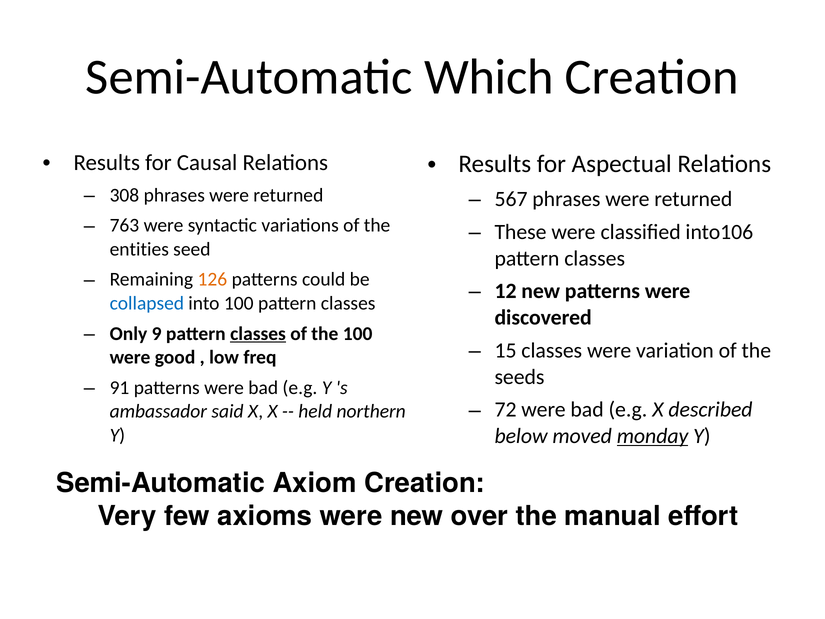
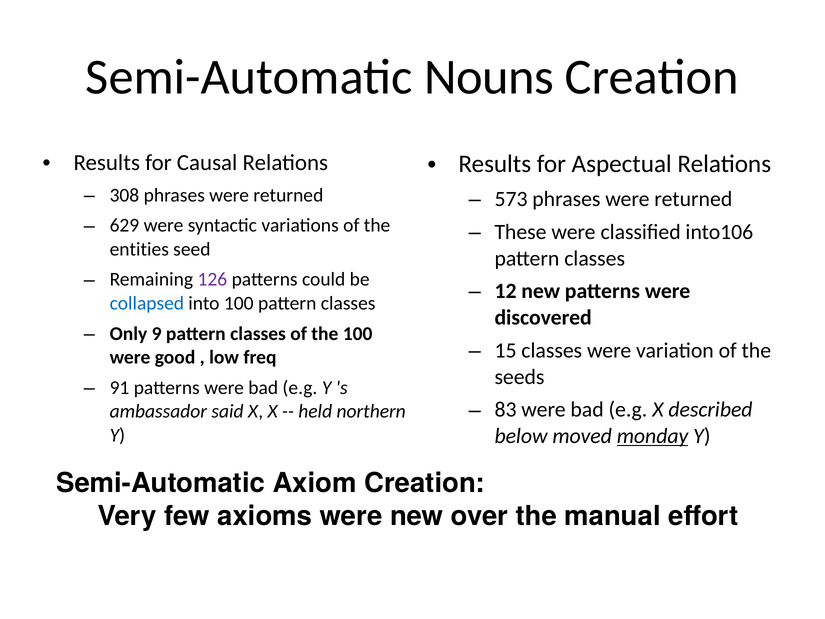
Which: Which -> Nouns (489, 77)
567: 567 -> 573 (511, 199)
763: 763 -> 629 (124, 225)
126 colour: orange -> purple (212, 279)
classes underline: present -> none (258, 333)
72: 72 -> 83 (506, 410)
